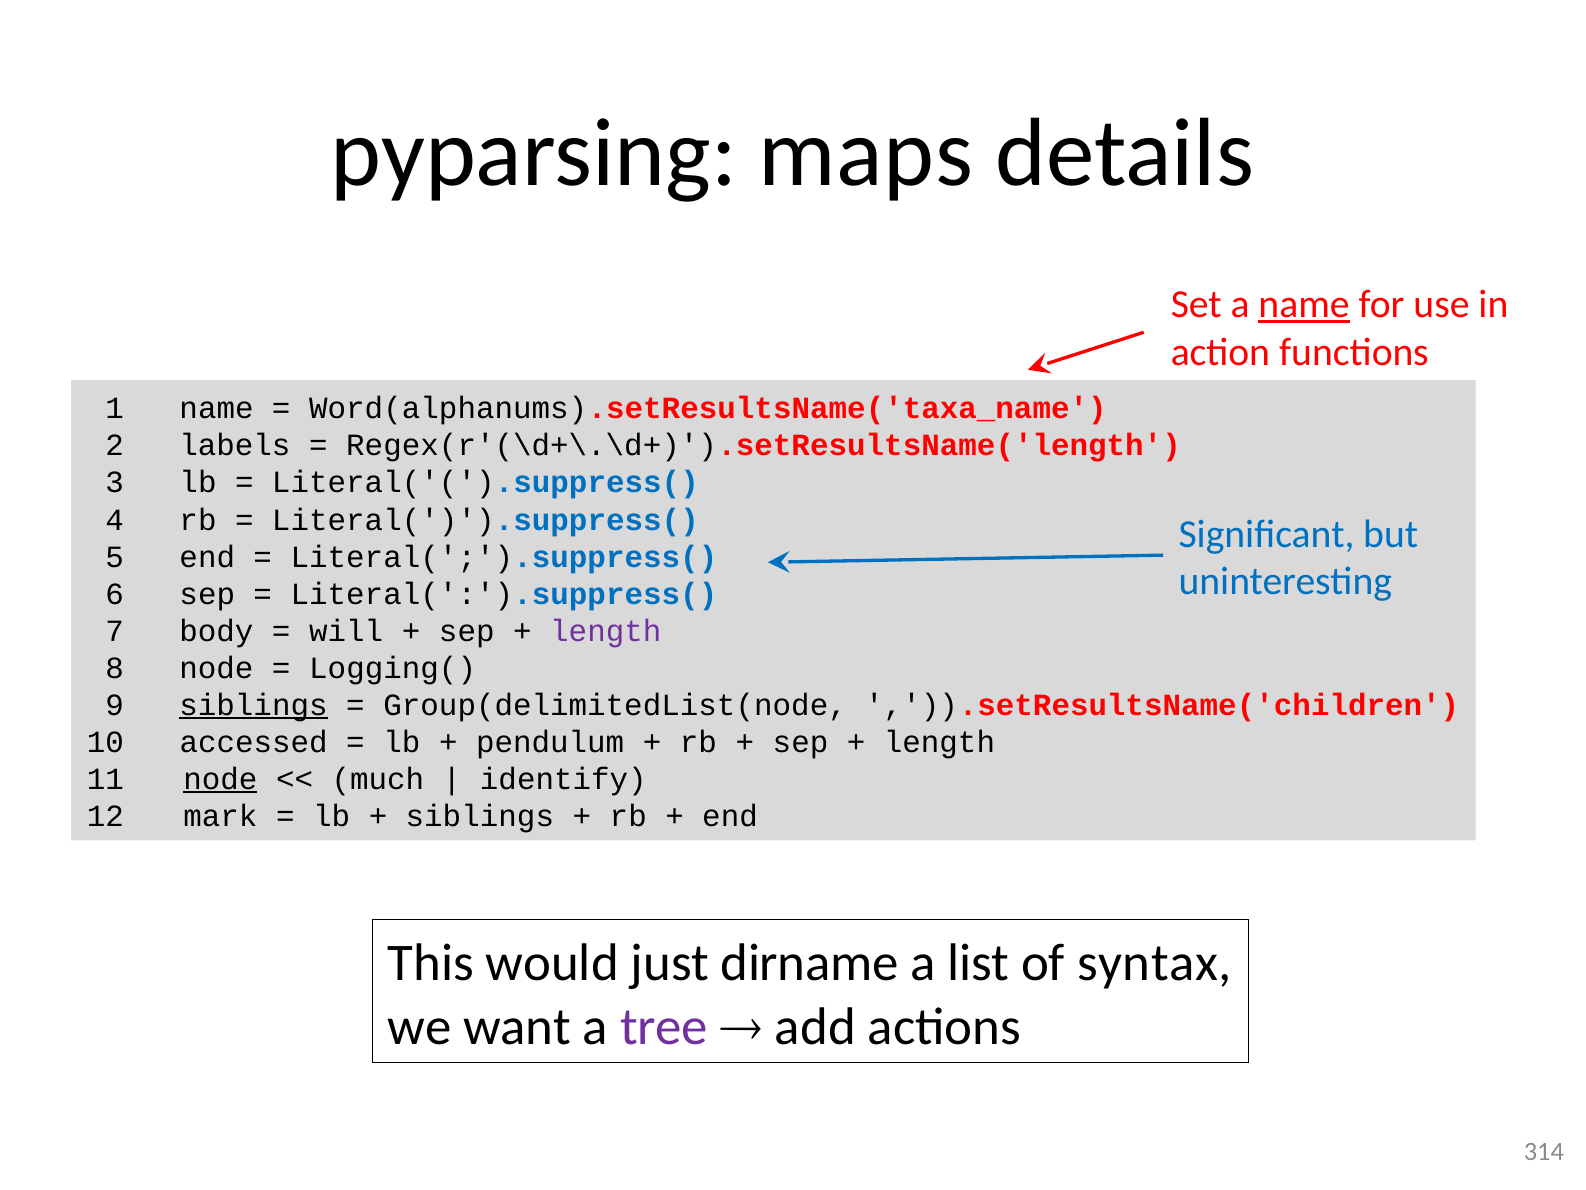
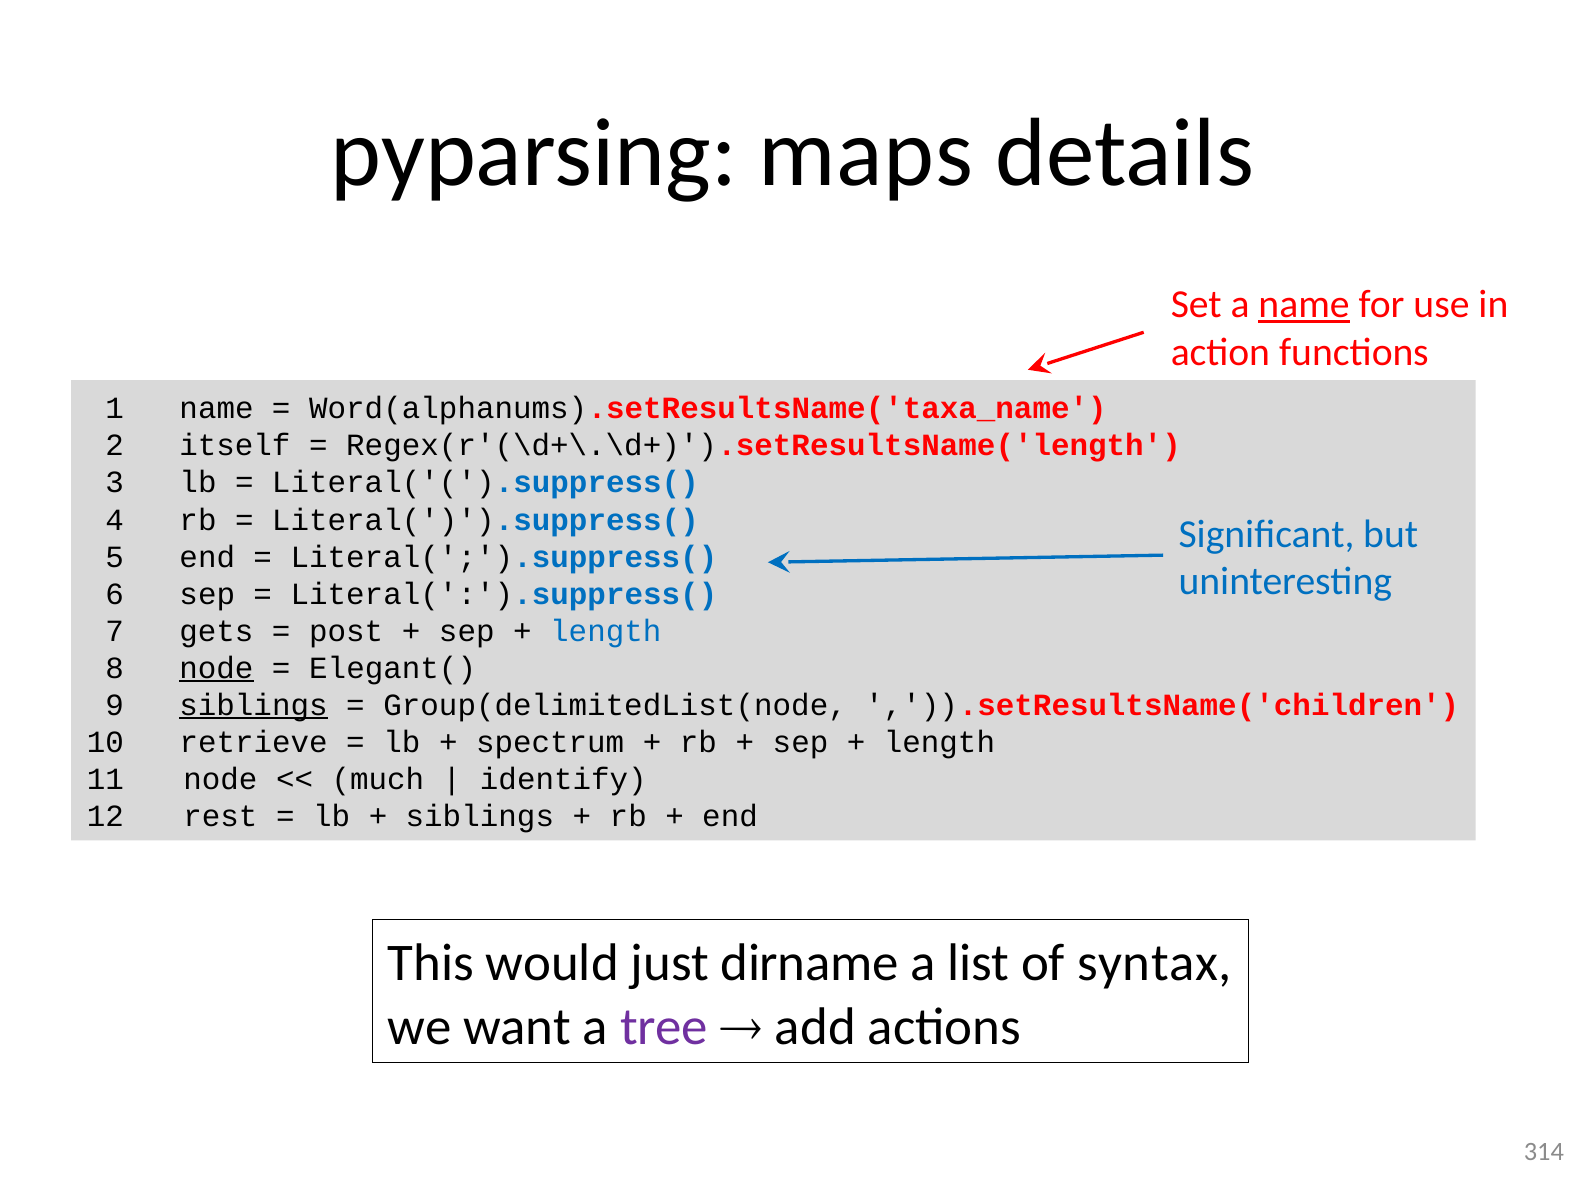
labels: labels -> itself (235, 446)
body: body -> gets (216, 631)
will: will -> post (346, 631)
length colour: purple -> blue (606, 631)
node underline: none -> present (216, 668)
Logging(: Logging( -> Elegant( (393, 668)
accessed: accessed -> retrieve (254, 742)
pendulum: pendulum -> spectrum (550, 742)
node underline: present -> none (220, 779)
mark: mark -> rest (220, 816)
